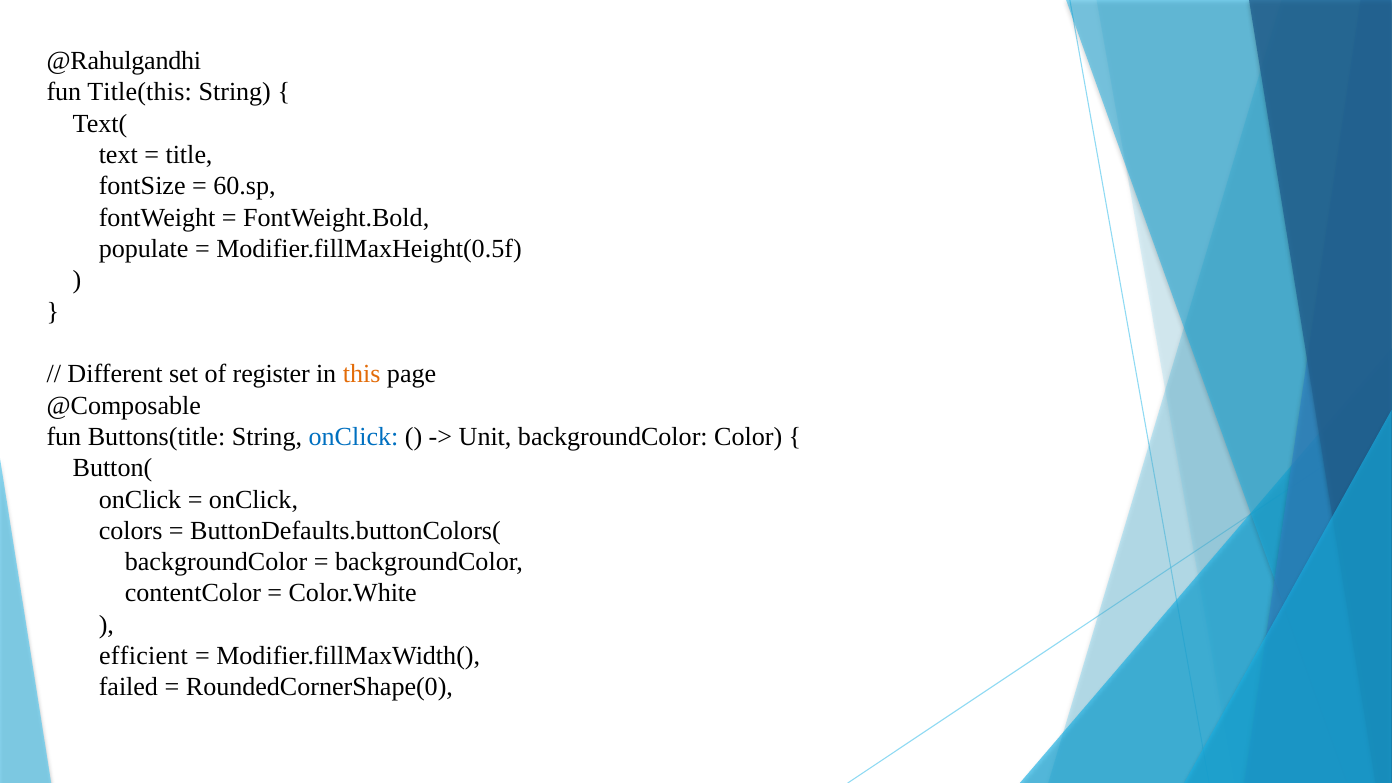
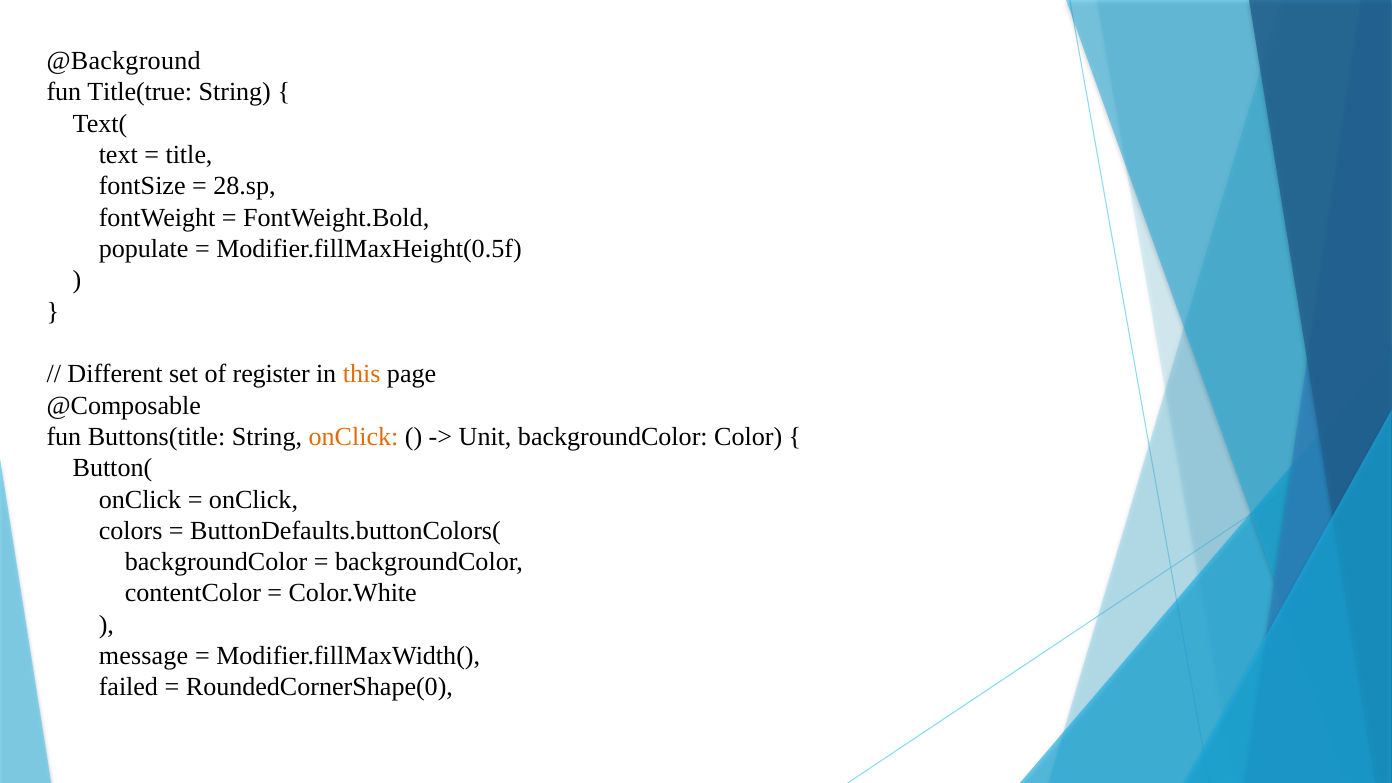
@Rahulgandhi: @Rahulgandhi -> @Background (124, 61)
Title(this: Title(this -> Title(true (140, 92)
60.sp: 60.sp -> 28.sp (245, 186)
onClick colour: blue -> orange (353, 437)
efficient: efficient -> message (144, 656)
